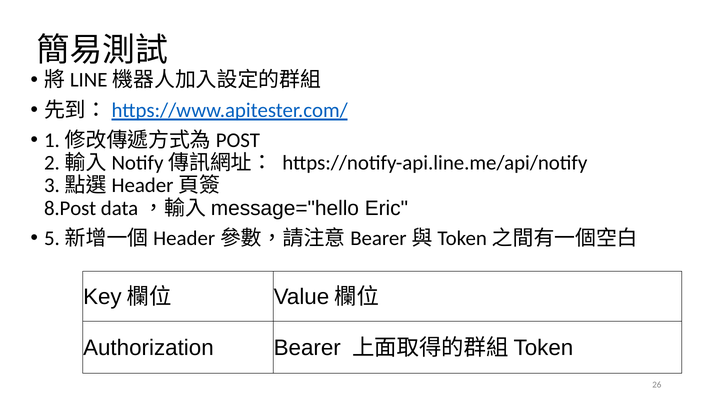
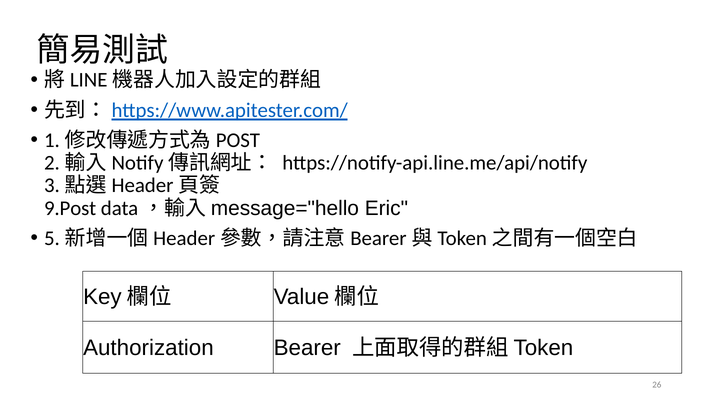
8.Post: 8.Post -> 9.Post (70, 208)
